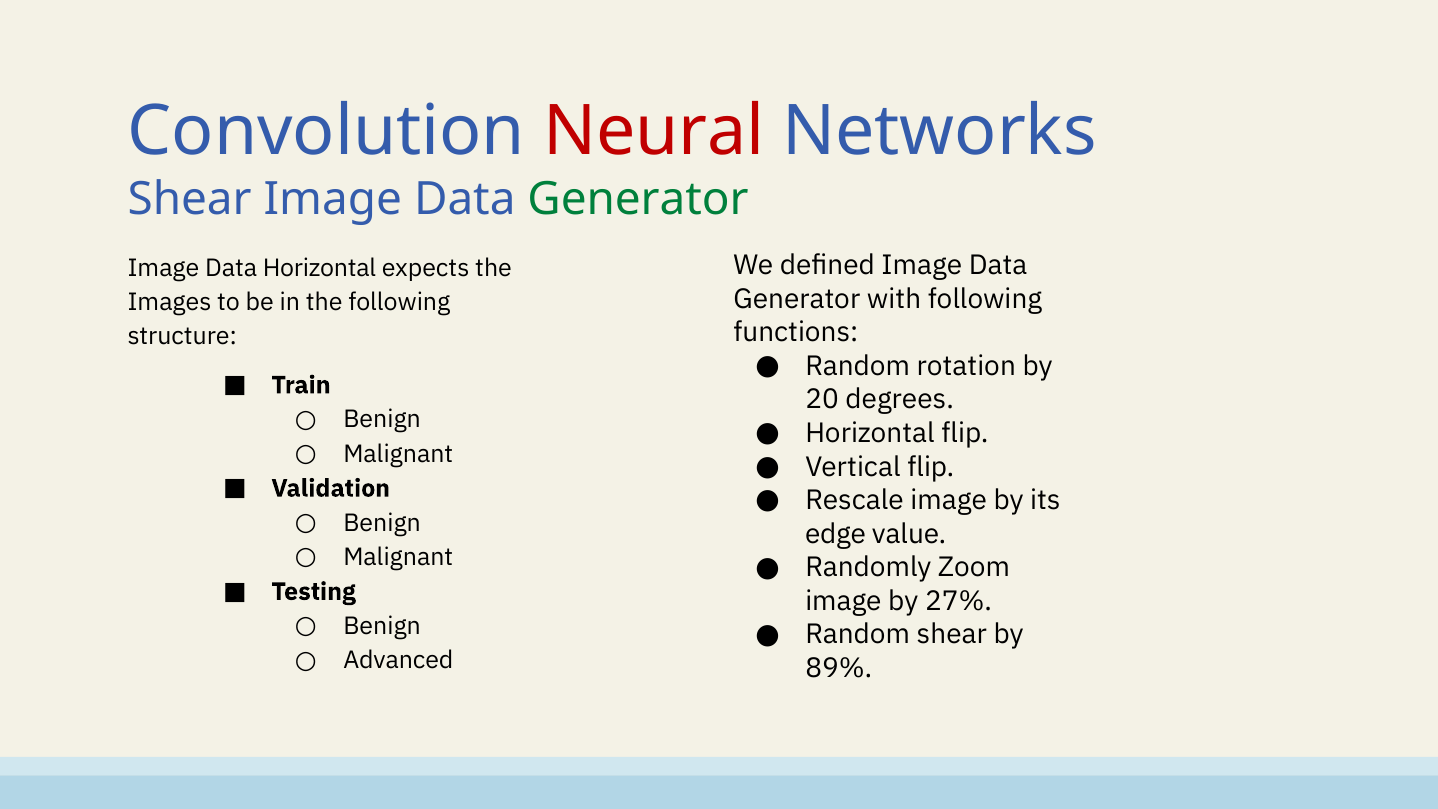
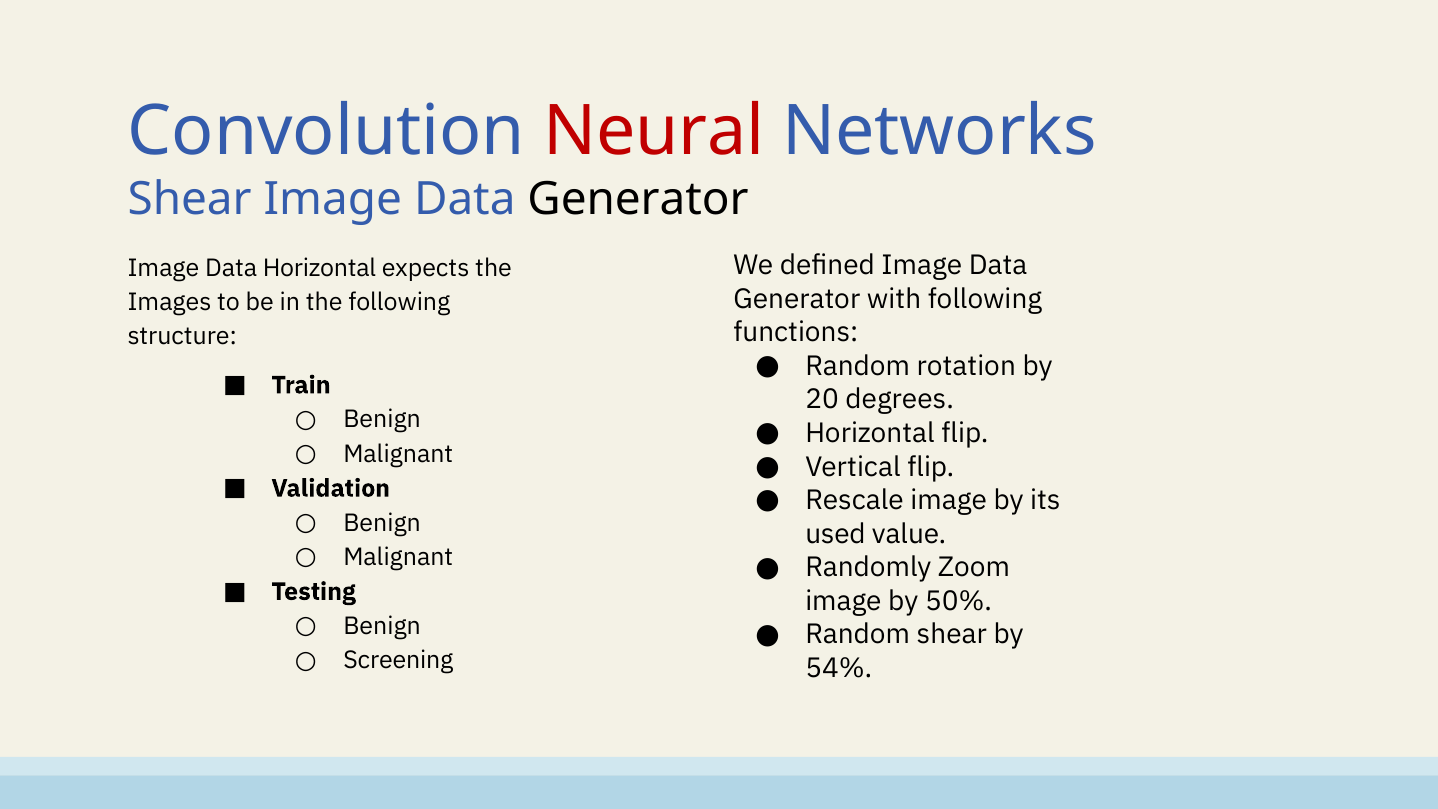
Generator colour: green -> black (638, 199)
edge: edge -> used (835, 534)
27%: 27% -> 50% (959, 601)
Advanced: Advanced -> Screening (398, 660)
89%: 89% -> 54% (839, 668)
